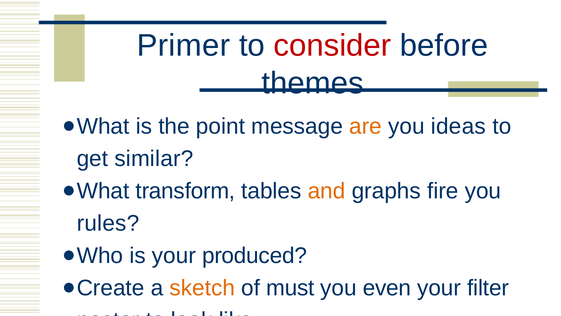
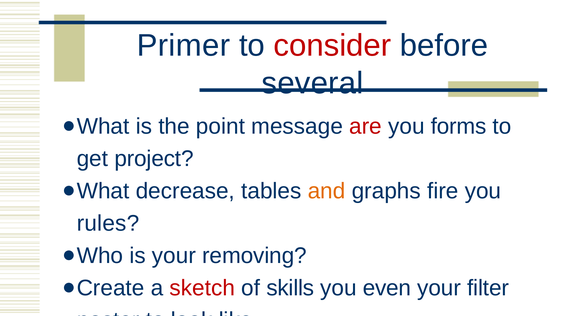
themes: themes -> several (312, 83)
are colour: orange -> red (366, 126)
ideas: ideas -> forms (459, 126)
similar: similar -> project (154, 159)
transform: transform -> decrease (185, 191)
produced: produced -> removing (254, 255)
sketch colour: orange -> red (202, 288)
must: must -> skills (290, 288)
